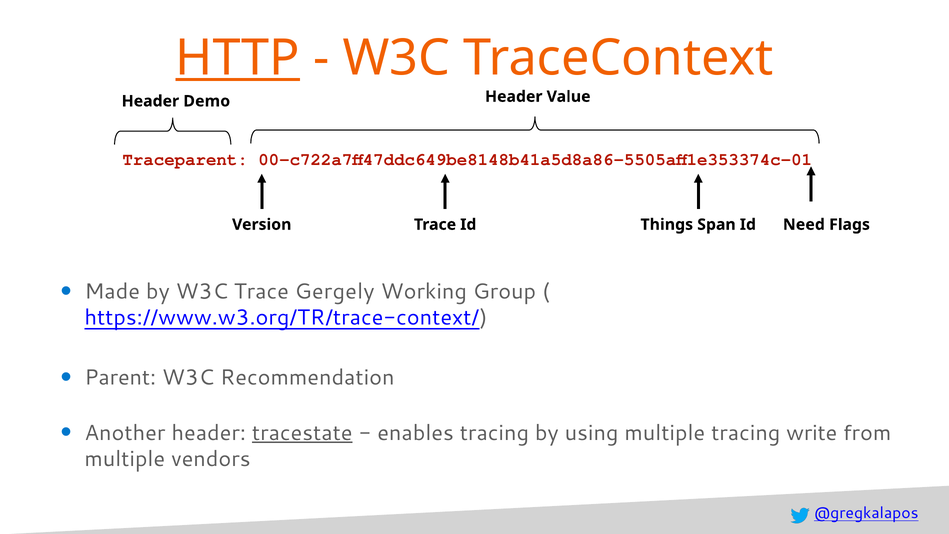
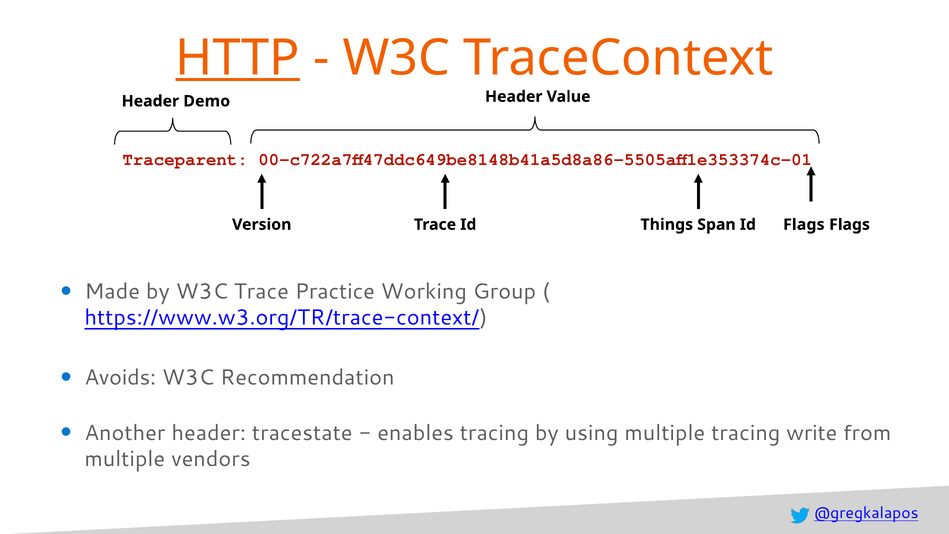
Id Need: Need -> Flags (804, 225)
Gergely: Gergely -> Practice (335, 292)
Parent: Parent -> Avoids (120, 378)
tracestate underline: present -> none (302, 433)
